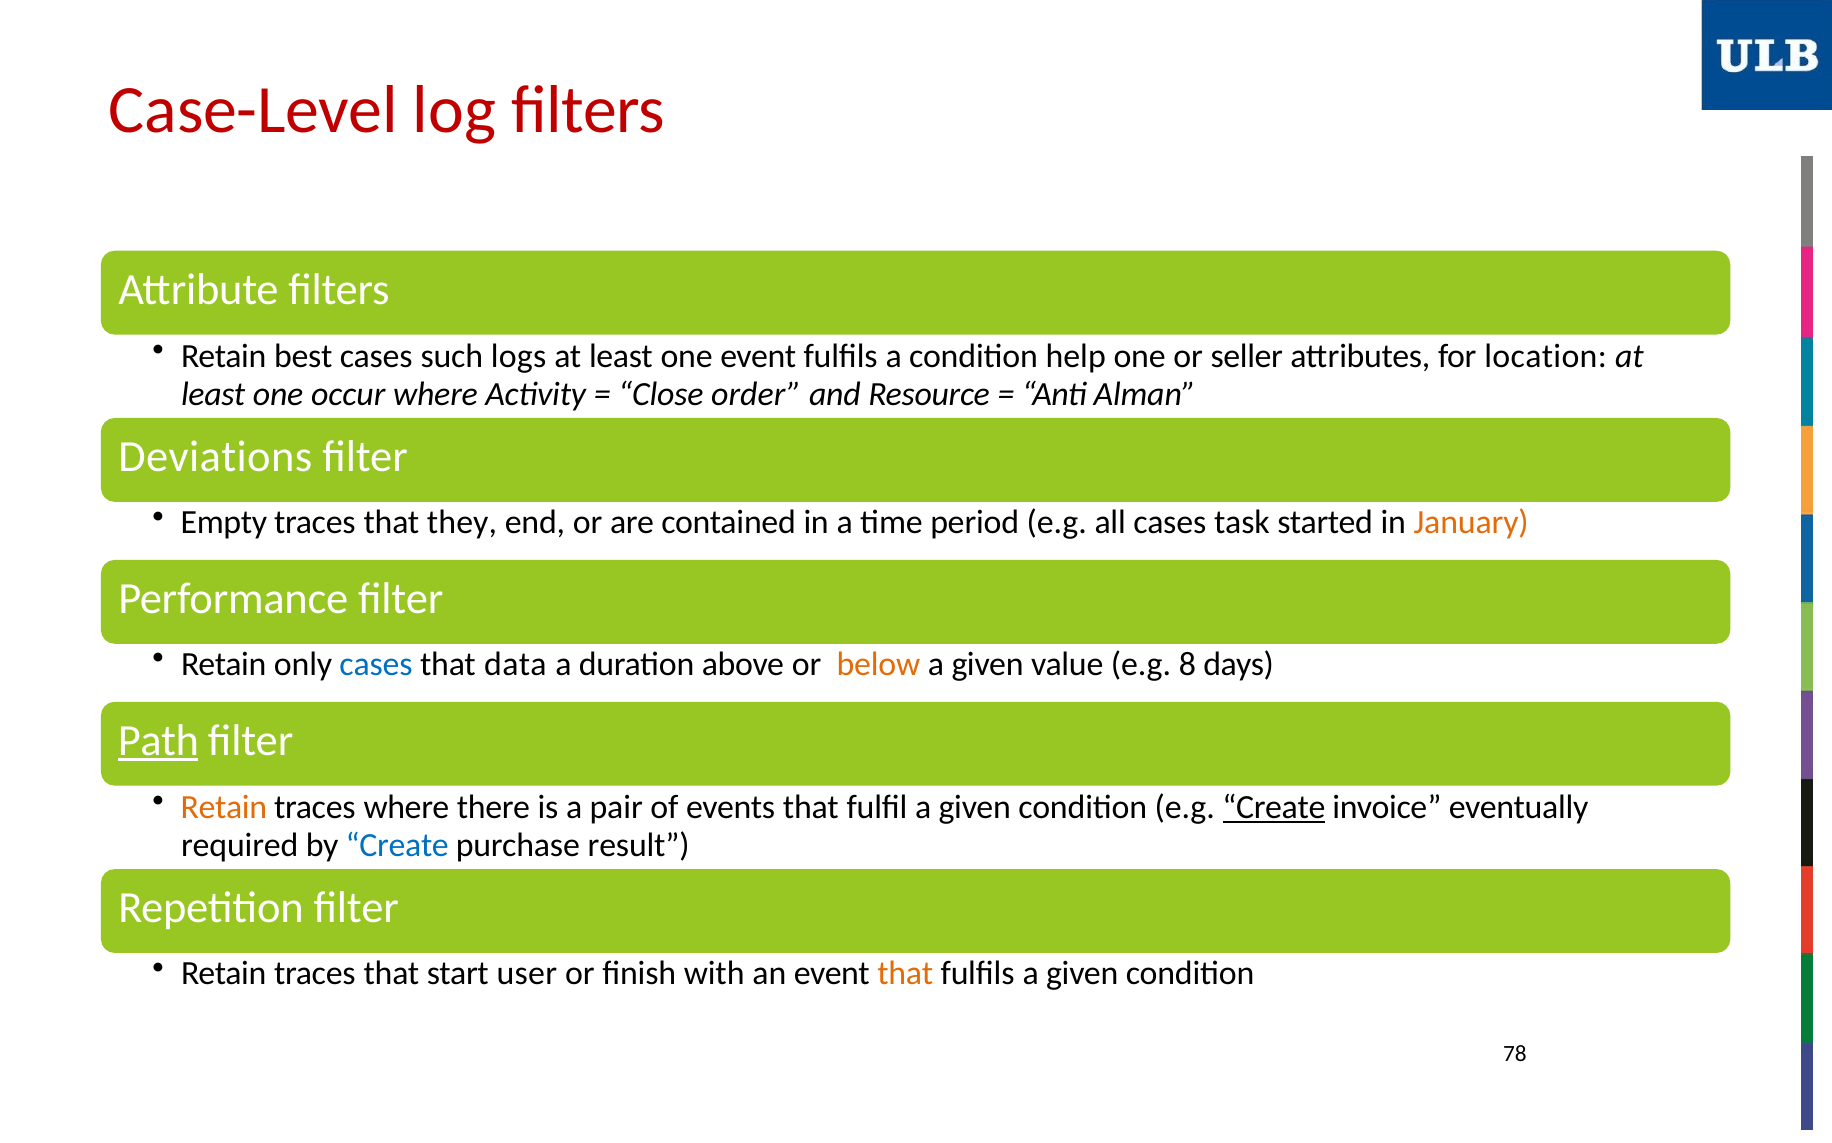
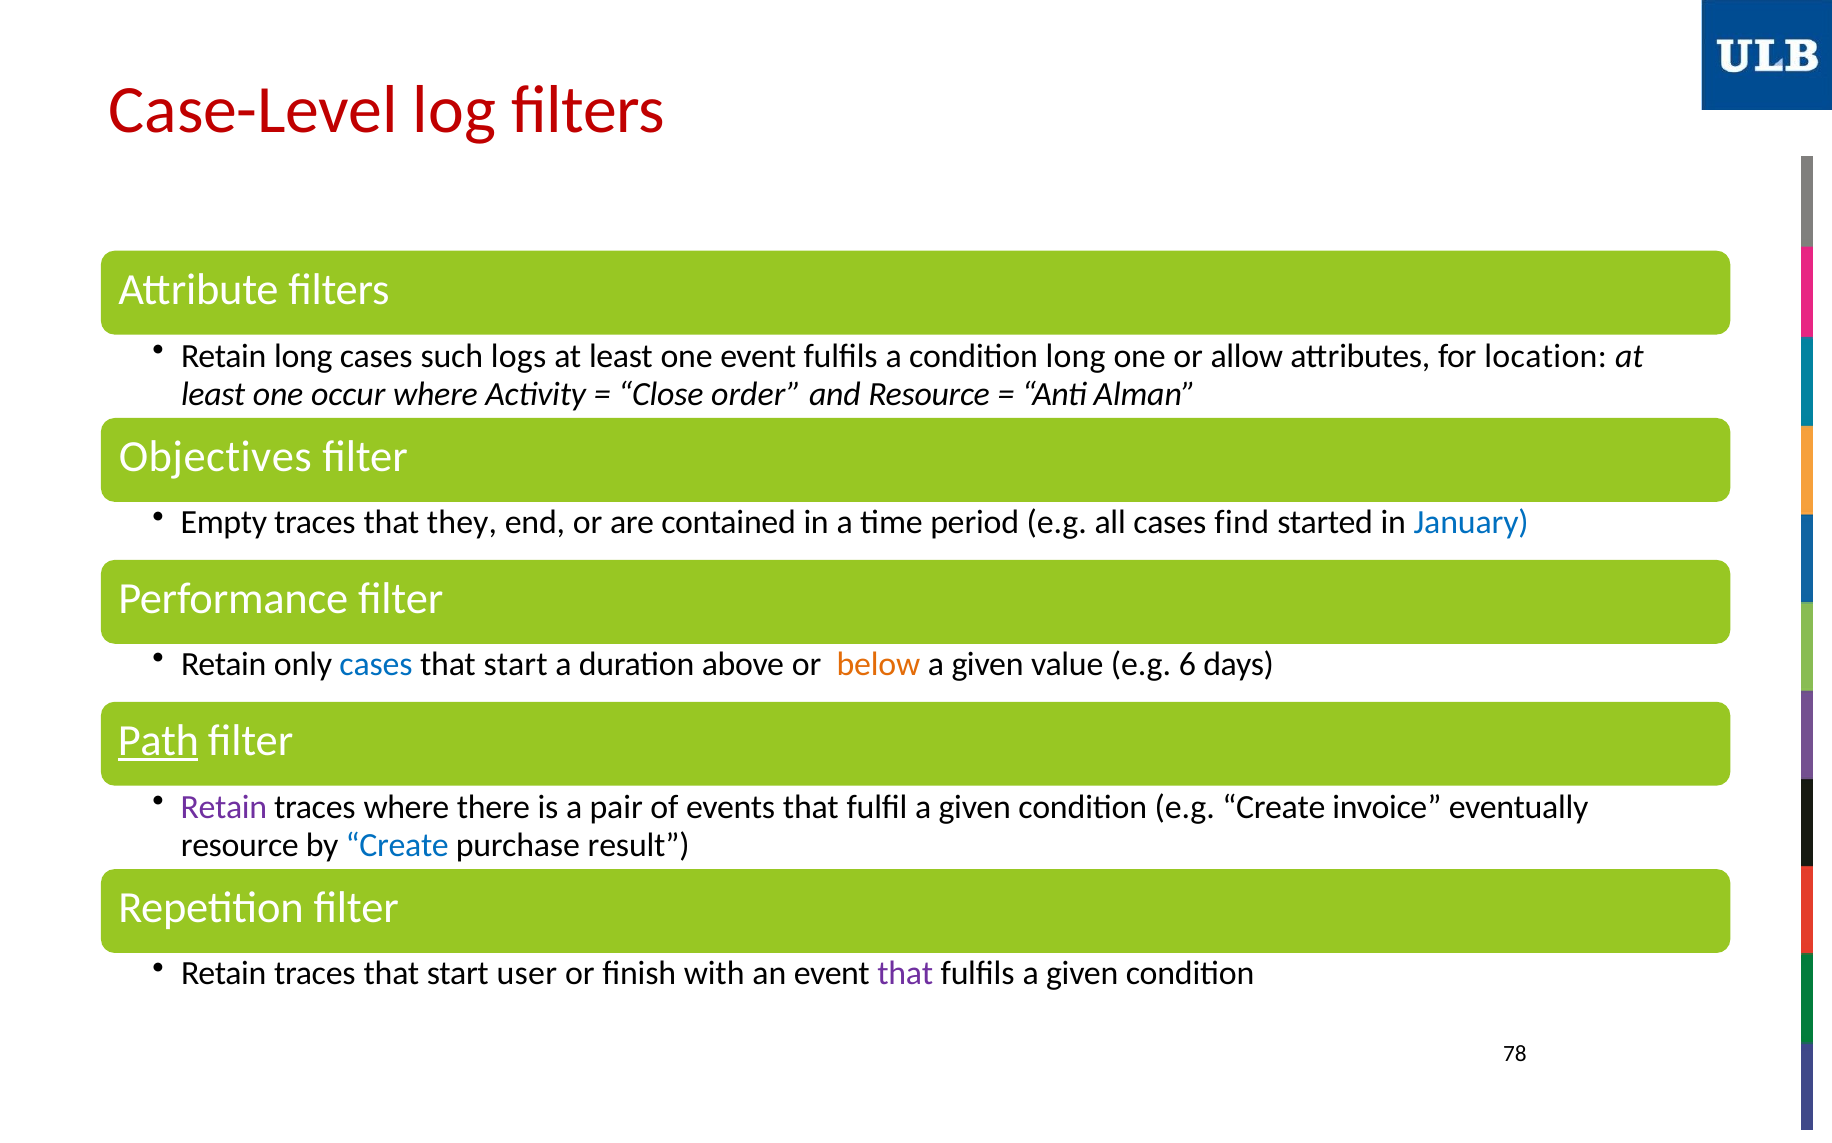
Retain best: best -> long (303, 357)
condition help: help -> long (1076, 357)
seller: seller -> allow (1247, 357)
Deviations: Deviations -> Objectives (215, 457)
task: task -> find (1242, 523)
January colour: orange -> blue (1471, 523)
data: data -> start (516, 665)
8: 8 -> 6 (1187, 665)
Retain colour: orange -> purple (224, 808)
Create underline: present -> none (1274, 808)
required: required -> resource (240, 846)
that colour: orange -> purple (905, 974)
